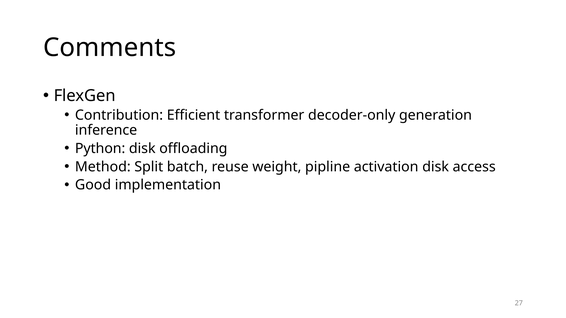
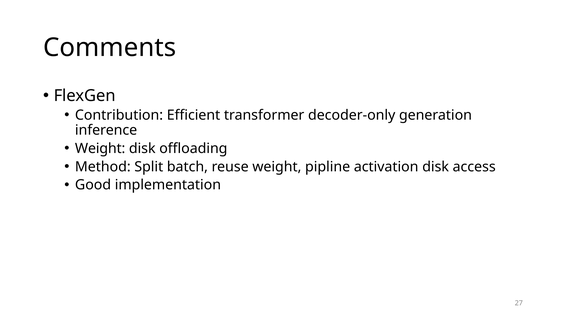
Python: Python -> Weight (100, 149)
